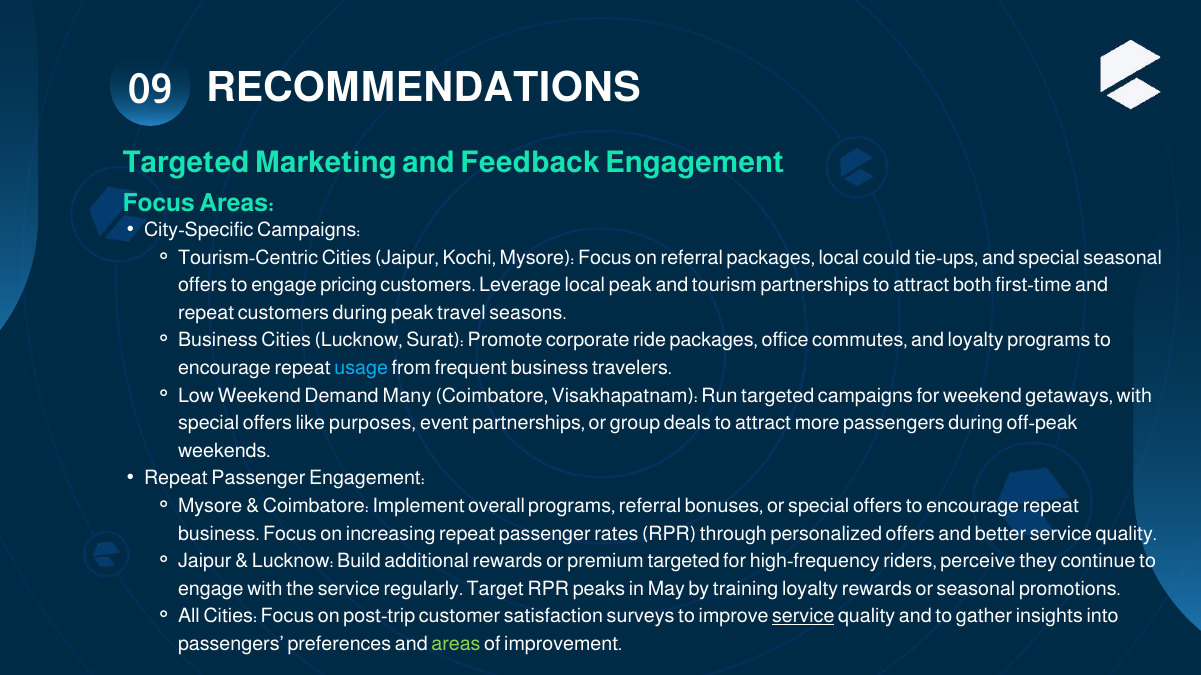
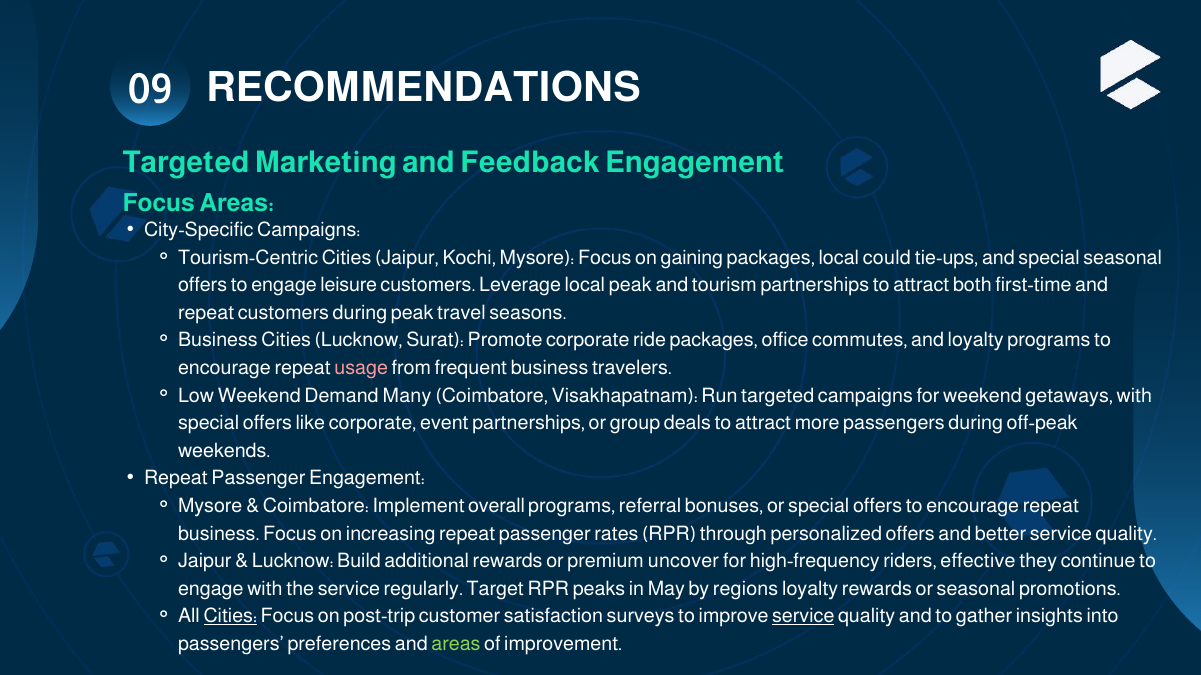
on referral: referral -> gaining (692, 258)
pricing: pricing -> leisure (349, 285)
usage colour: light blue -> pink (361, 368)
like purposes: purposes -> corporate (373, 423)
premium targeted: targeted -> uncover (683, 561)
perceive: perceive -> effective (978, 561)
training: training -> regions (746, 589)
Cities underline: none -> present (230, 617)
